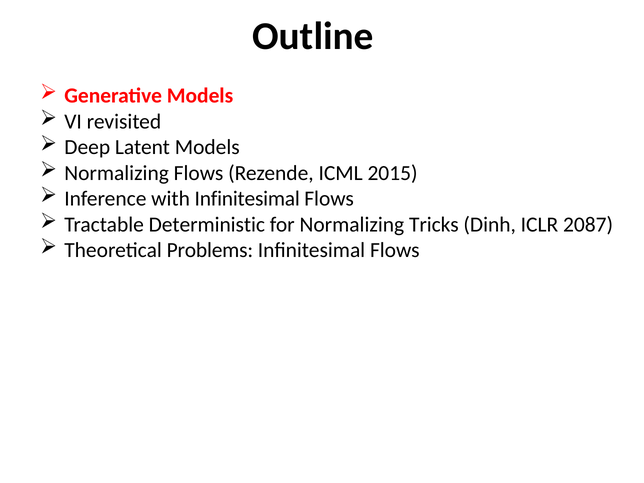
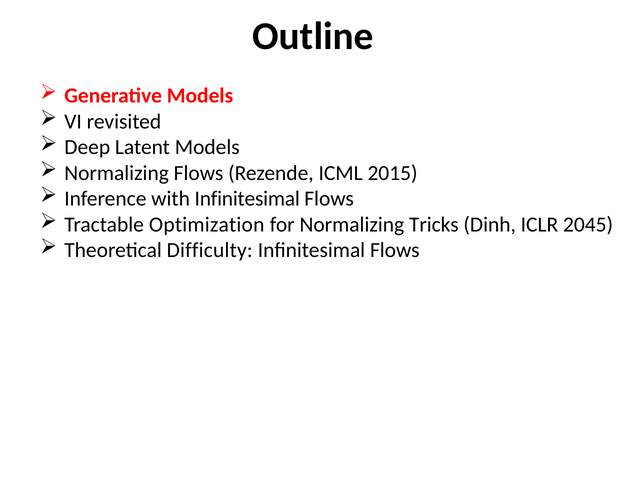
Deterministic: Deterministic -> Optimization (207, 224)
2087: 2087 -> 2045 (588, 224)
Problems: Problems -> Difficulty (210, 250)
